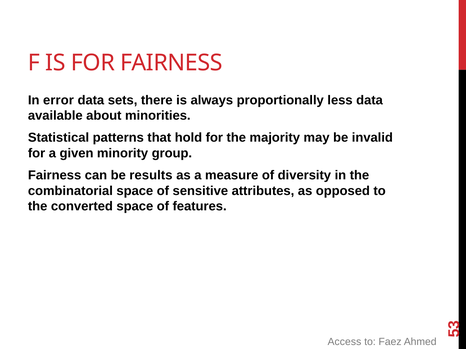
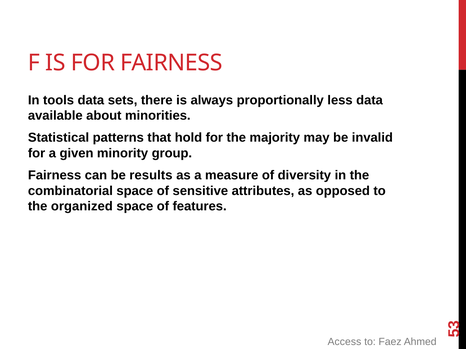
error: error -> tools (59, 100)
converted: converted -> organized (82, 207)
